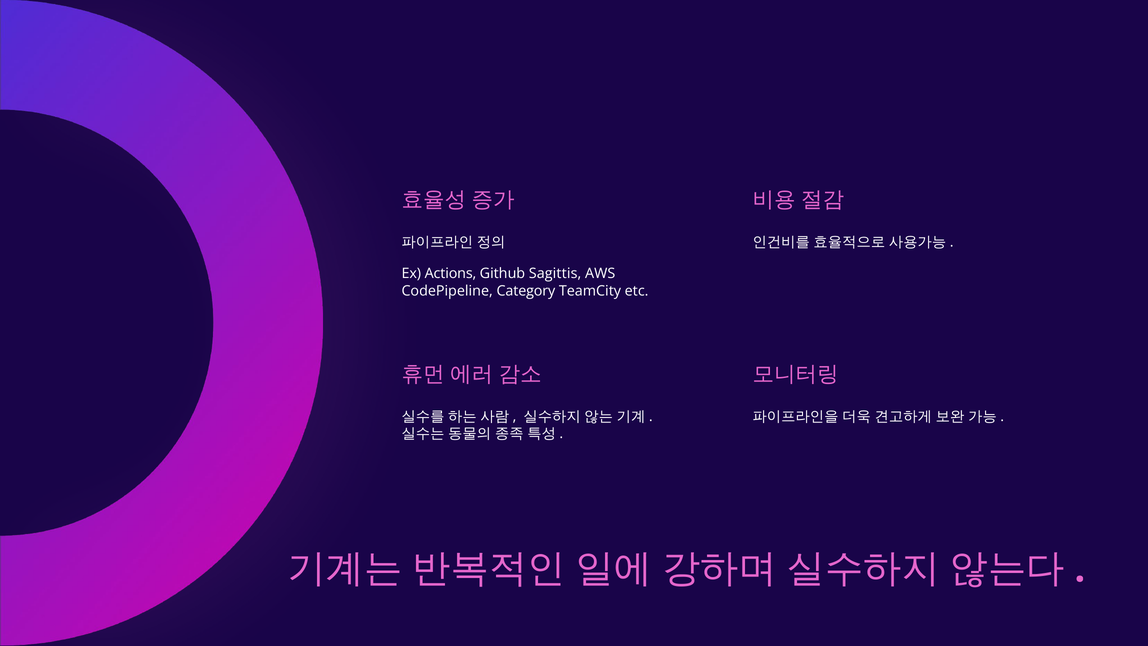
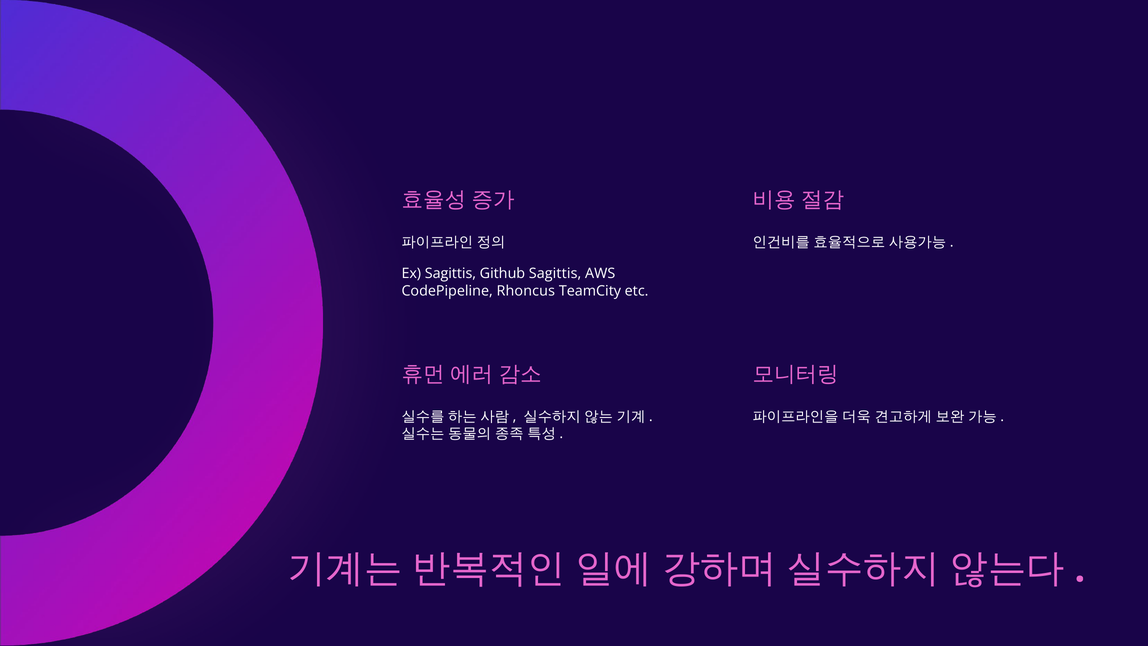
Ex Actions: Actions -> Sagittis (450, 274)
Category: Category -> Rhoncus (526, 291)
